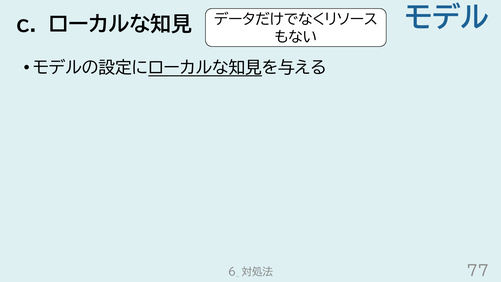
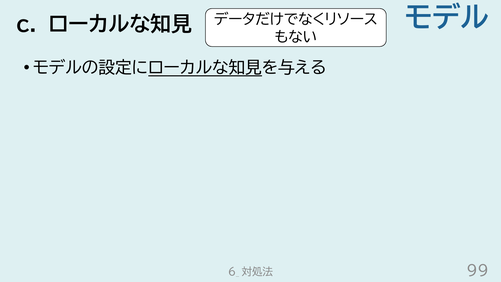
77: 77 -> 99 (478, 271)
